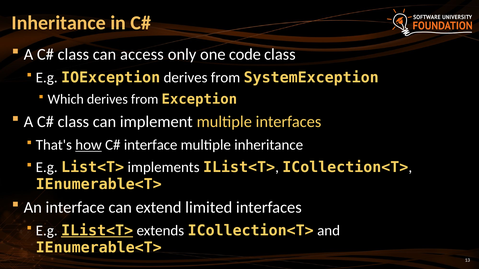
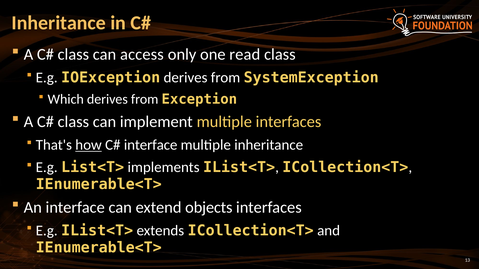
code: code -> read (245, 54)
limited: limited -> objects (209, 208)
IList<T> underline: present -> none (97, 231)
